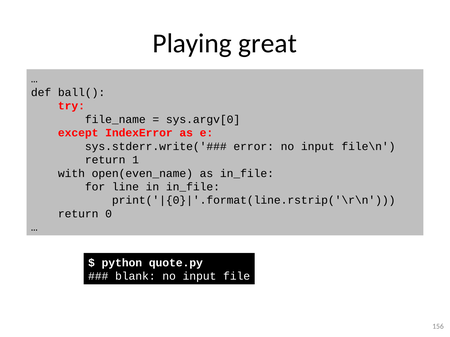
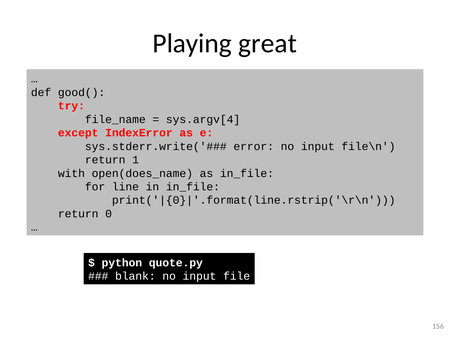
ball(: ball( -> good( (82, 93)
sys.argv[0: sys.argv[0 -> sys.argv[4 (203, 120)
open(even_name: open(even_name -> open(does_name (142, 174)
